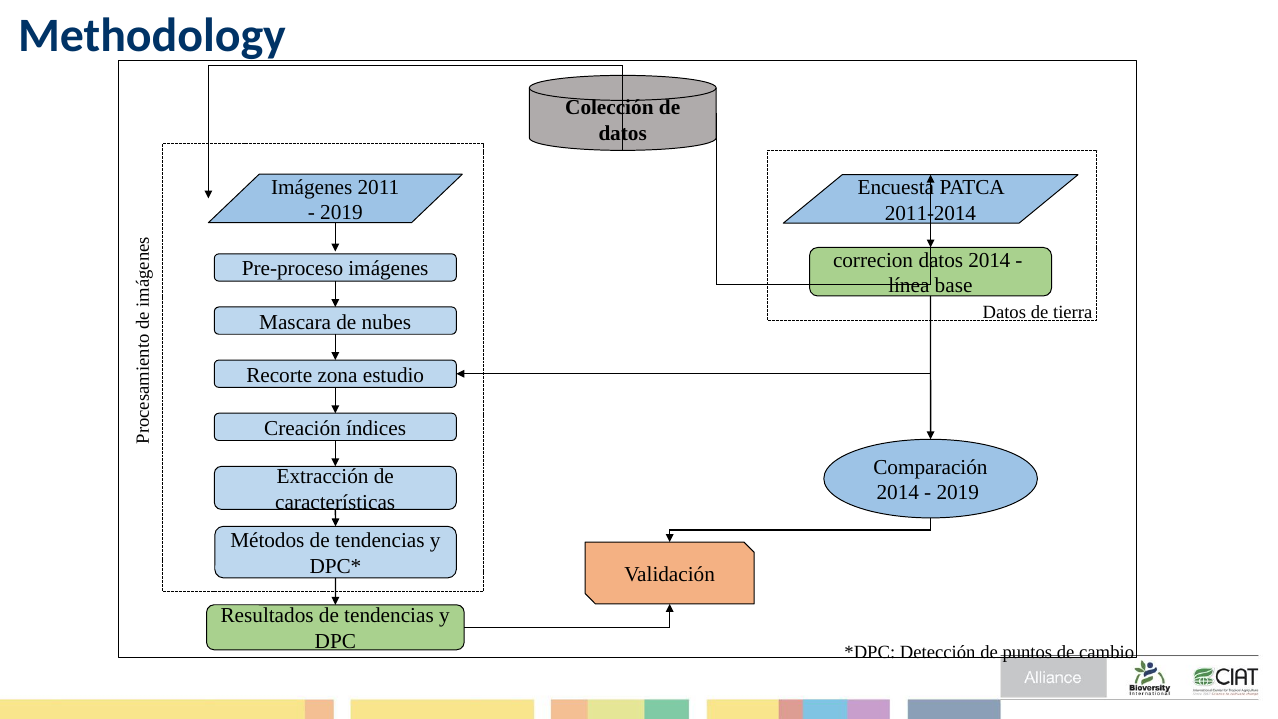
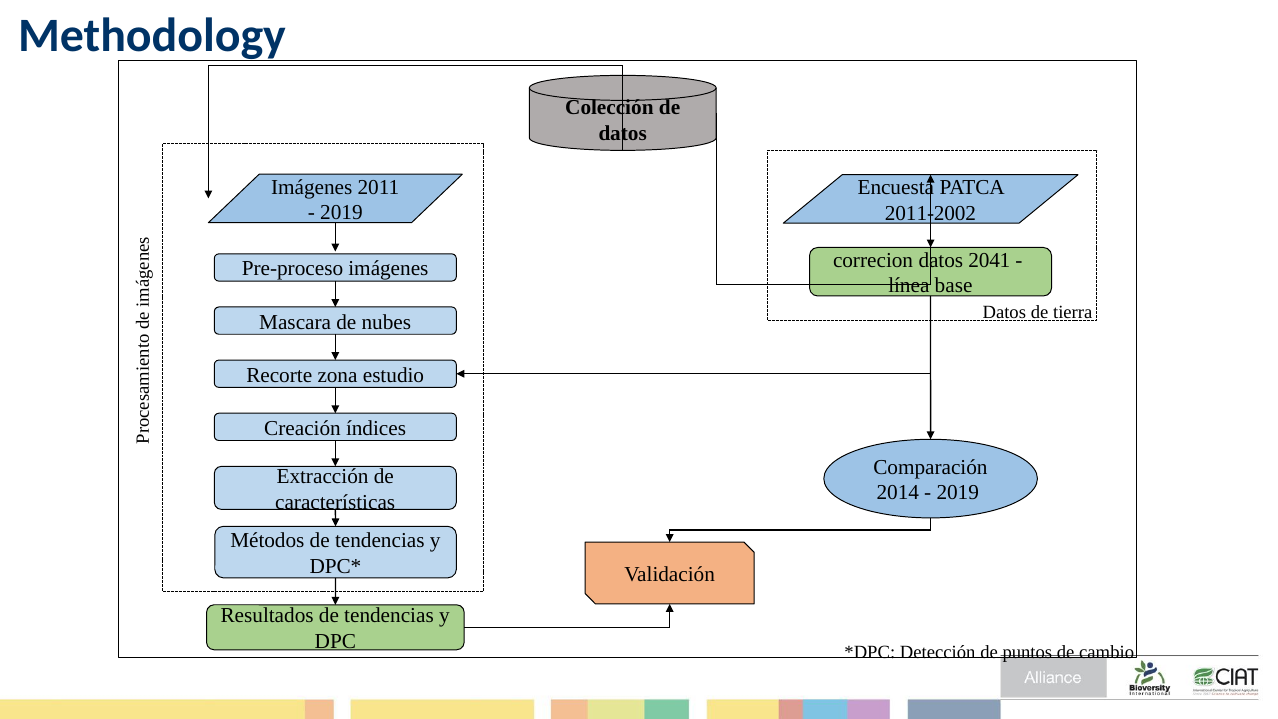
2011-2014: 2011-2014 -> 2011-2002 (931, 213)
datos 2014: 2014 -> 2041 (989, 260)
